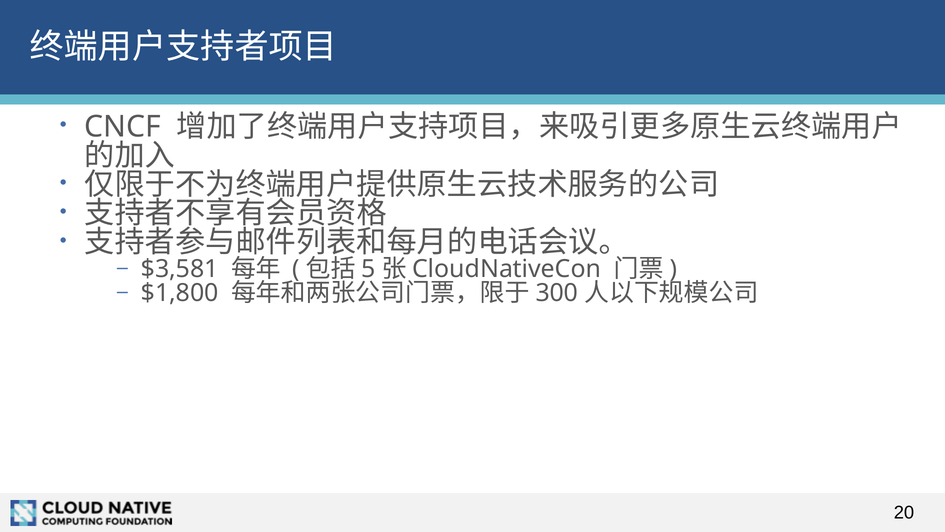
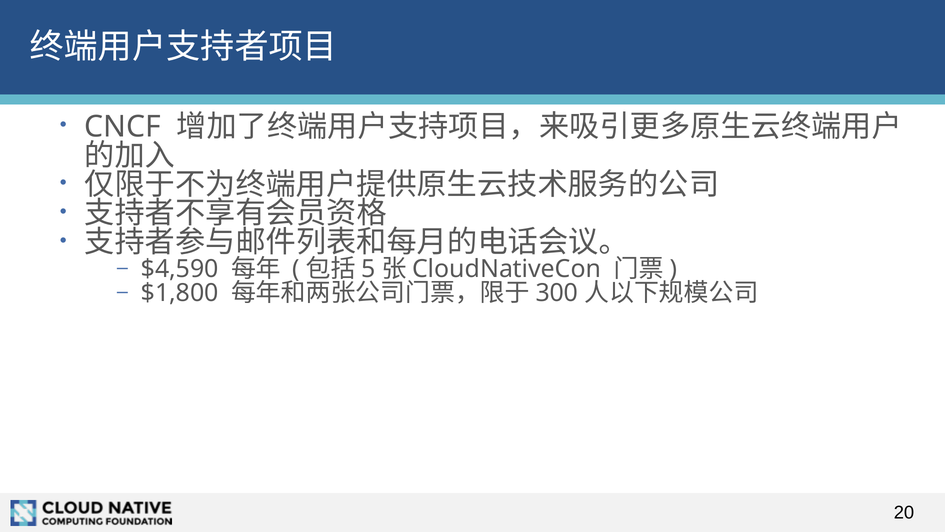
$3,581: $3,581 -> $4,590 (180, 269)
